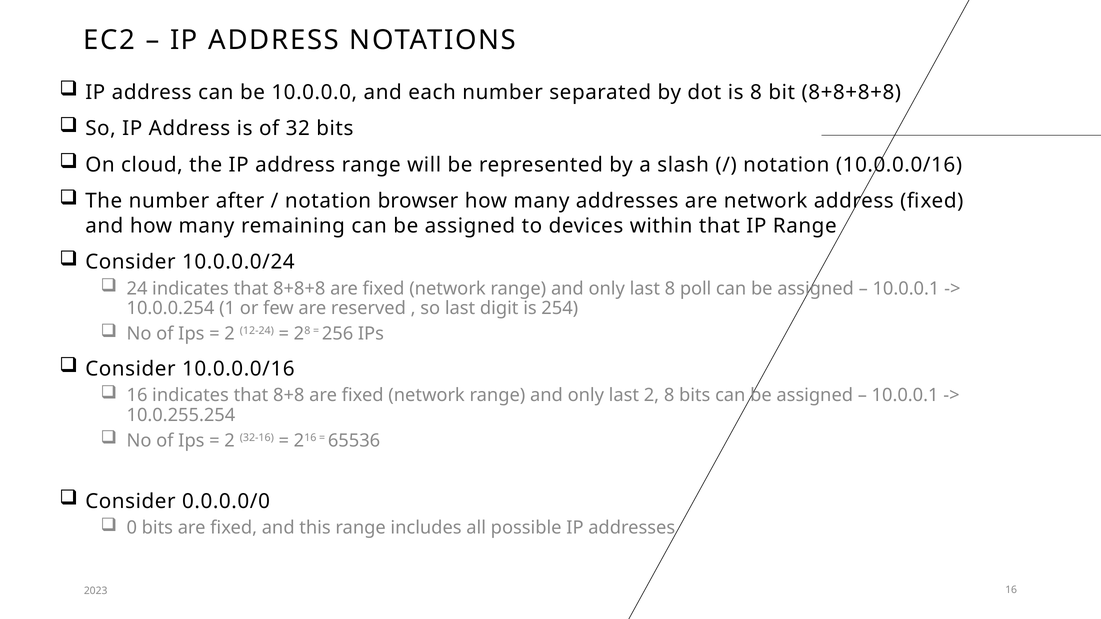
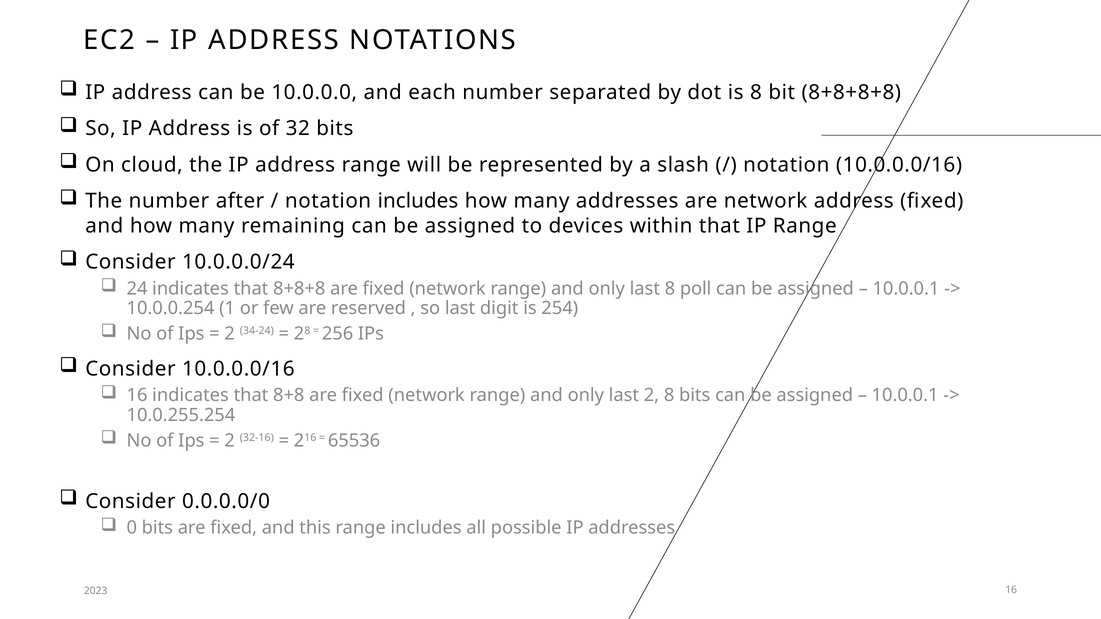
notation browser: browser -> includes (418, 201)
12-24: 12-24 -> 34-24 (257, 331)
